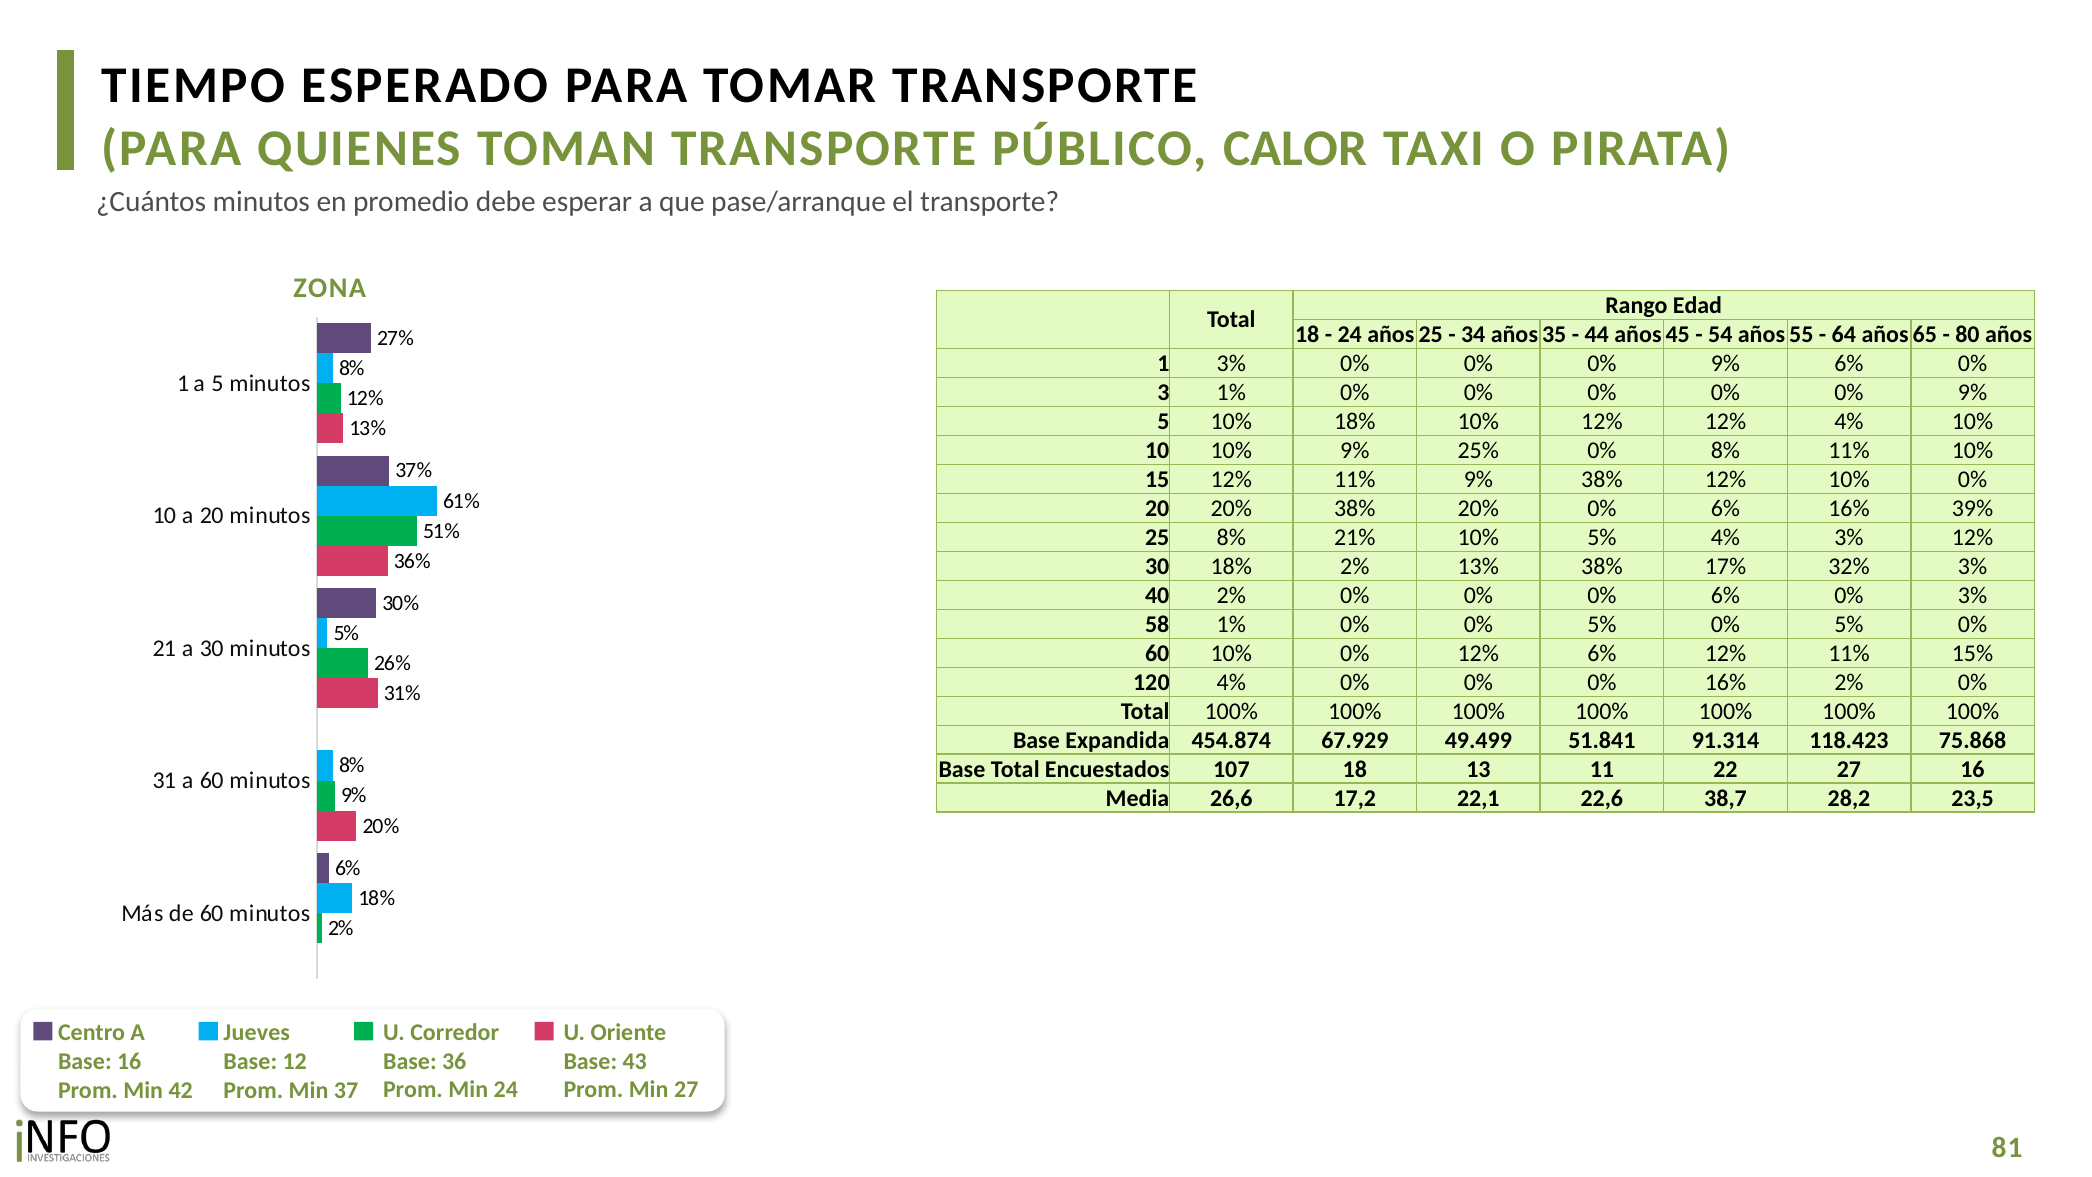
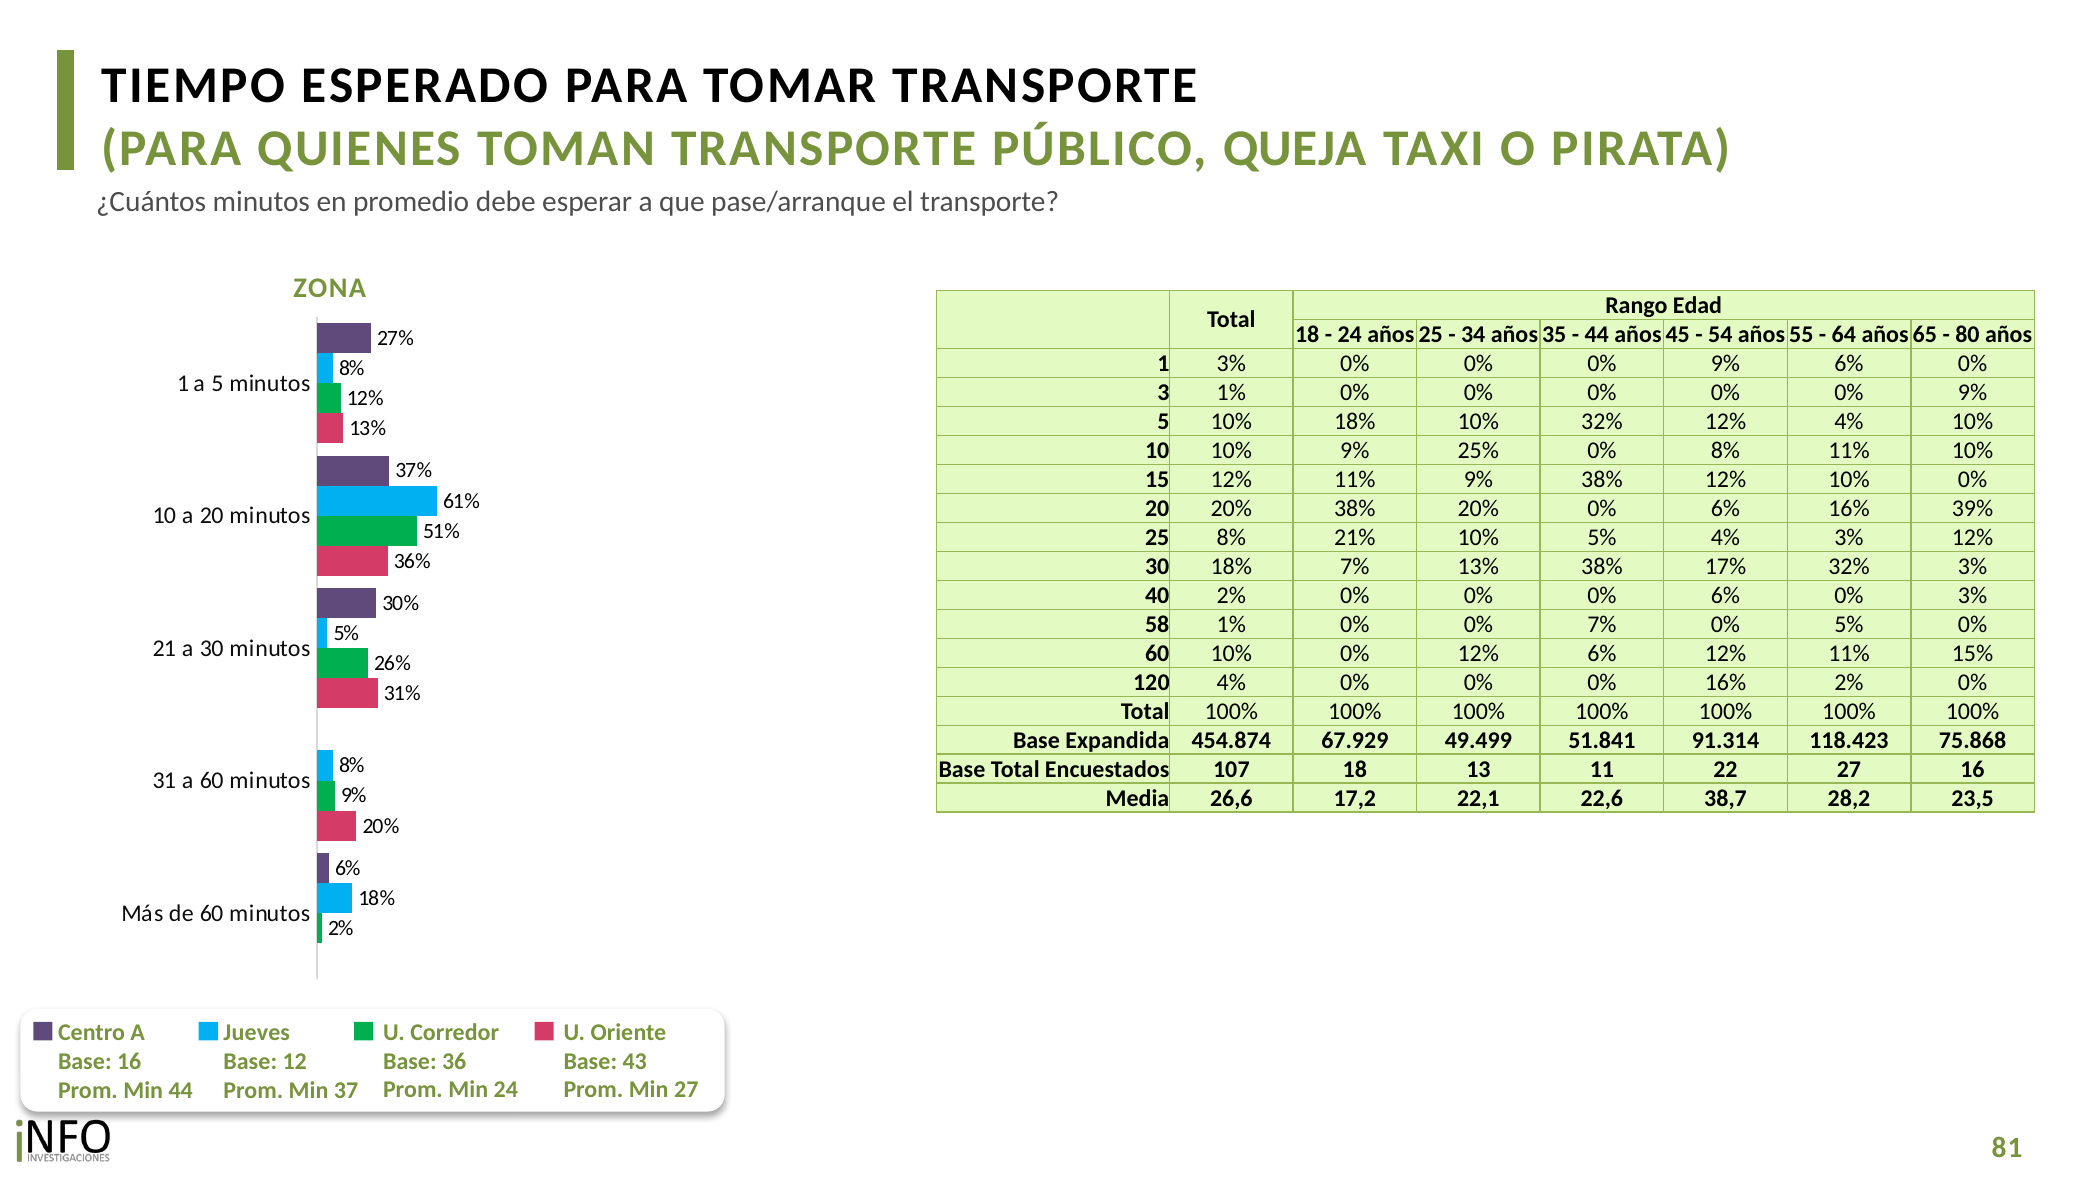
CALOR: CALOR -> QUEJA (1295, 148)
10% 12%: 12% -> 32% (1602, 422)
18% 2%: 2% -> 7% (1355, 566)
0% 0% 5%: 5% -> 7% (1602, 624)
Min 42: 42 -> 44 (181, 1090)
